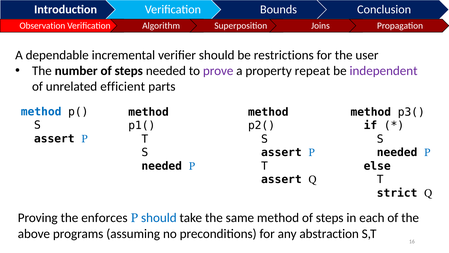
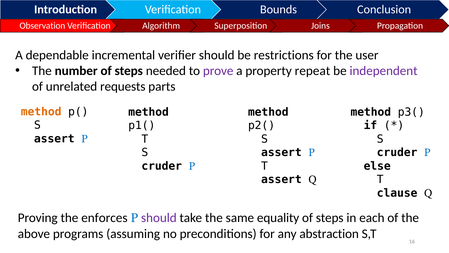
efficient: efficient -> requests (123, 87)
method colour: blue -> orange (41, 112)
needed: needed -> cruder (397, 152)
needed: needed -> cruder (162, 166)
strict: strict -> clause (397, 193)
should colour: blue -> purple (159, 218)
same method: method -> equality (278, 218)
